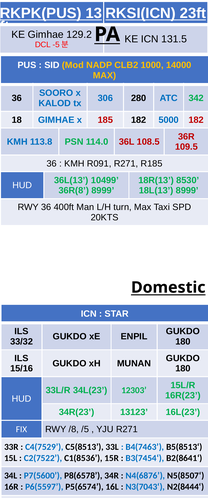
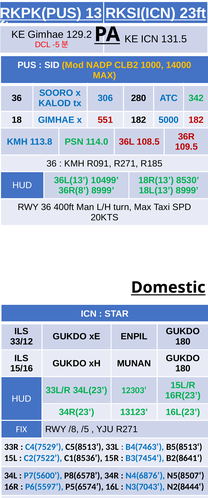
185: 185 -> 551 (105, 120)
33/32: 33/32 -> 33/12 (22, 341)
